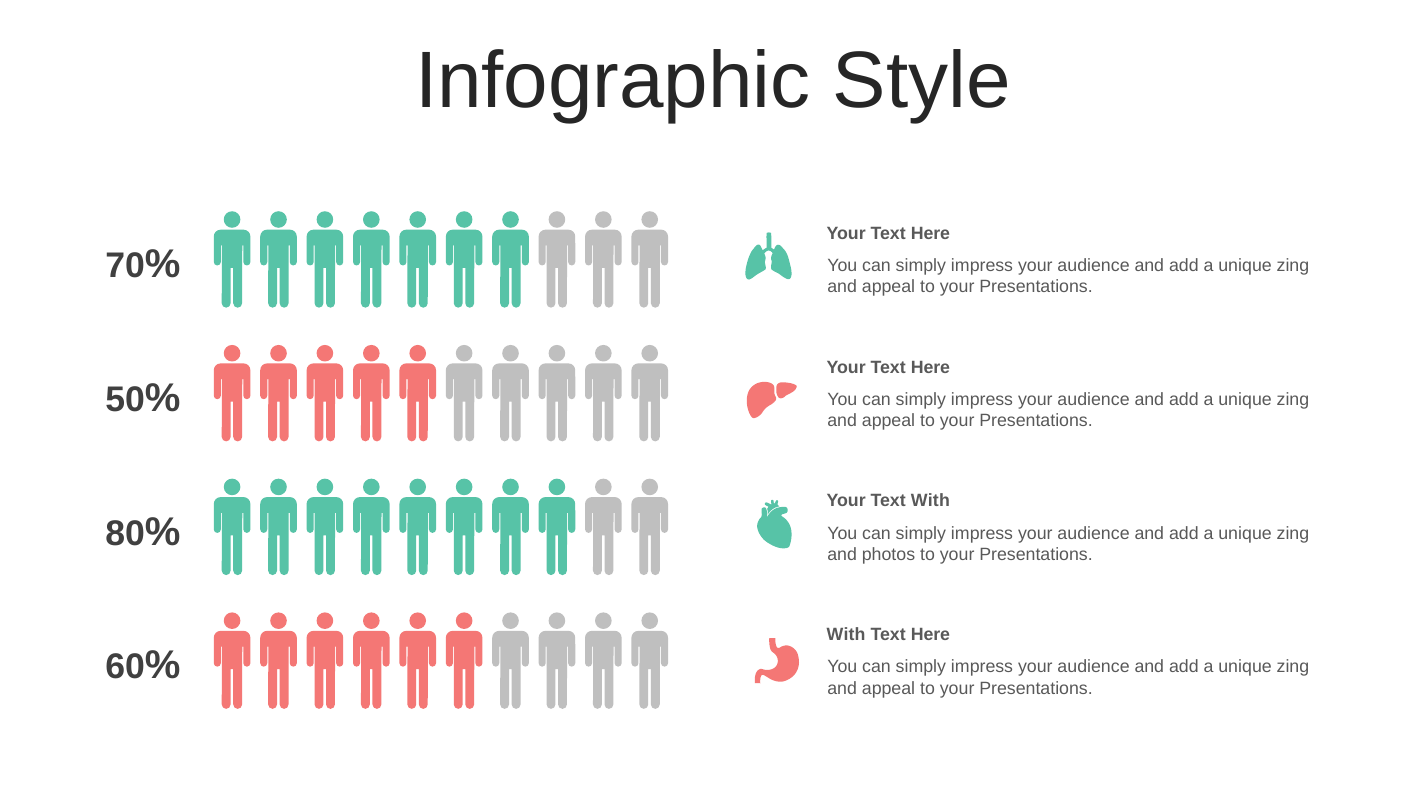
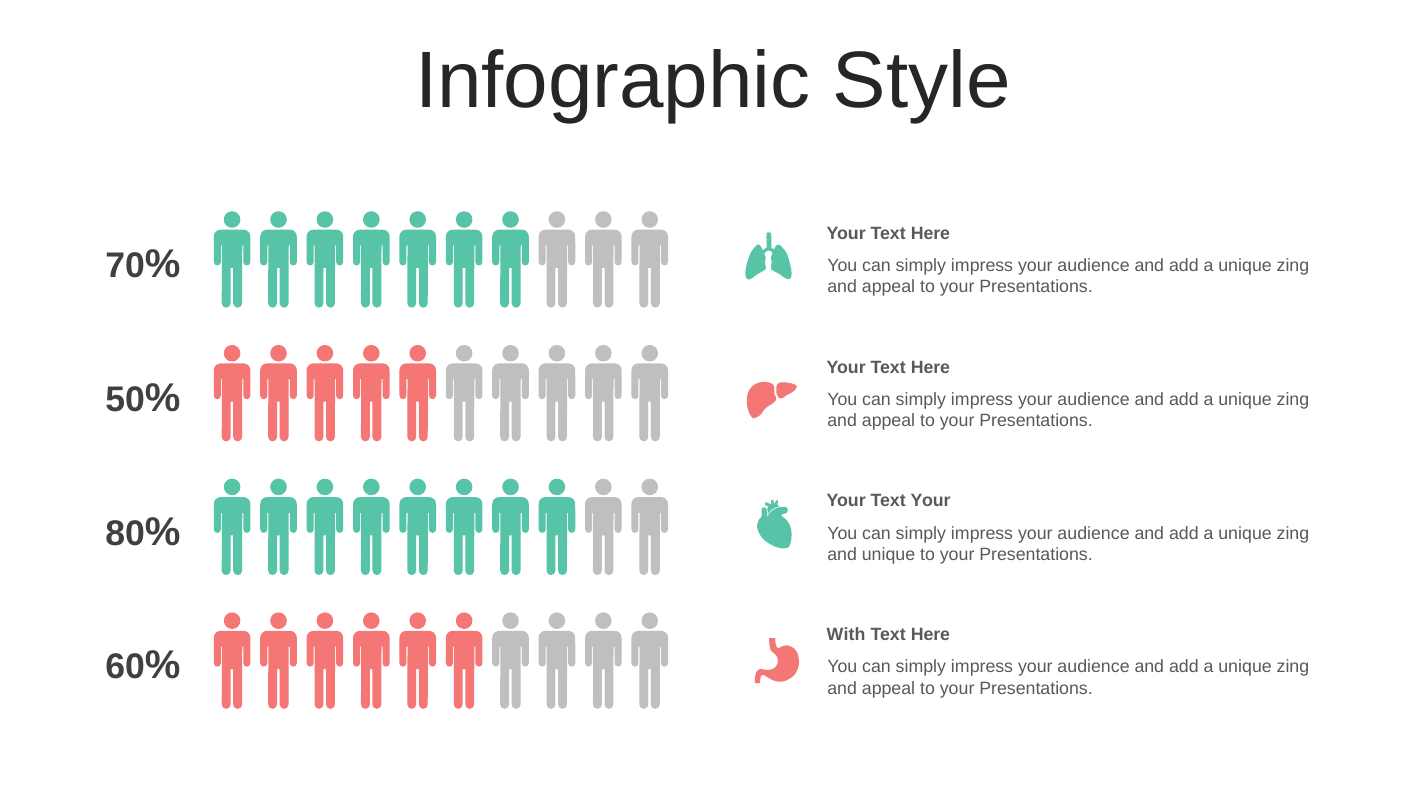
Text With: With -> Your (931, 501)
and photos: photos -> unique (888, 555)
